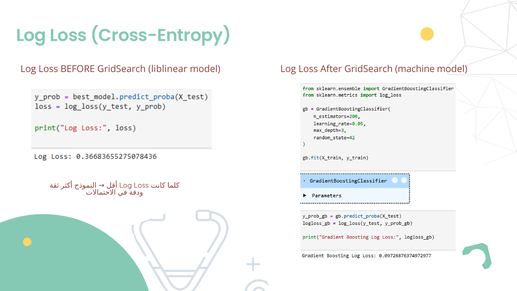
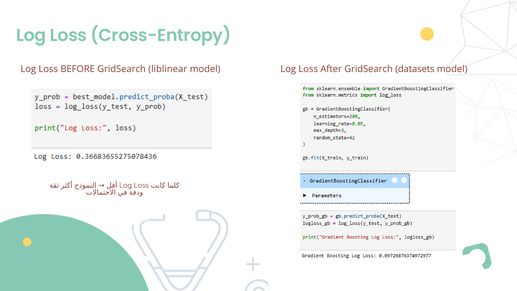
machine: machine -> datasets (415, 69)
